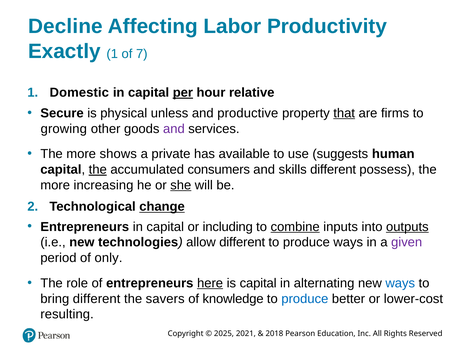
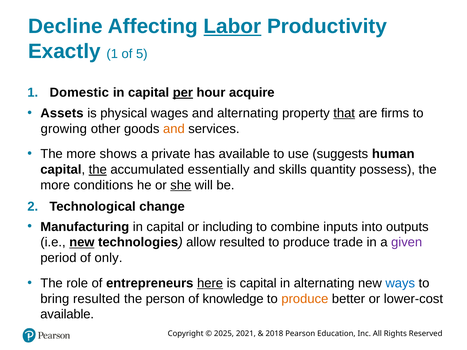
Labor underline: none -> present (232, 26)
7: 7 -> 5 (142, 54)
relative: relative -> acquire (252, 93)
Secure: Secure -> Assets (62, 113)
unless: unless -> wages (170, 113)
and productive: productive -> alternating (248, 113)
and colour: purple -> orange (174, 129)
consumers: consumers -> essentially (219, 170)
skills different: different -> quantity (333, 170)
increasing: increasing -> conditions (103, 185)
change underline: present -> none (162, 207)
Entrepreneurs: Entrepreneurs -> Manufacturing (85, 227)
combine underline: present -> none (295, 227)
outputs underline: present -> none (407, 227)
new underline: none -> present (82, 242)
allow different: different -> resulted (242, 242)
produce ways: ways -> trade (348, 242)
bring different: different -> resulted (97, 299)
savers: savers -> person (165, 299)
produce colour: blue -> orange (305, 299)
resulting: resulting -> available (67, 315)
